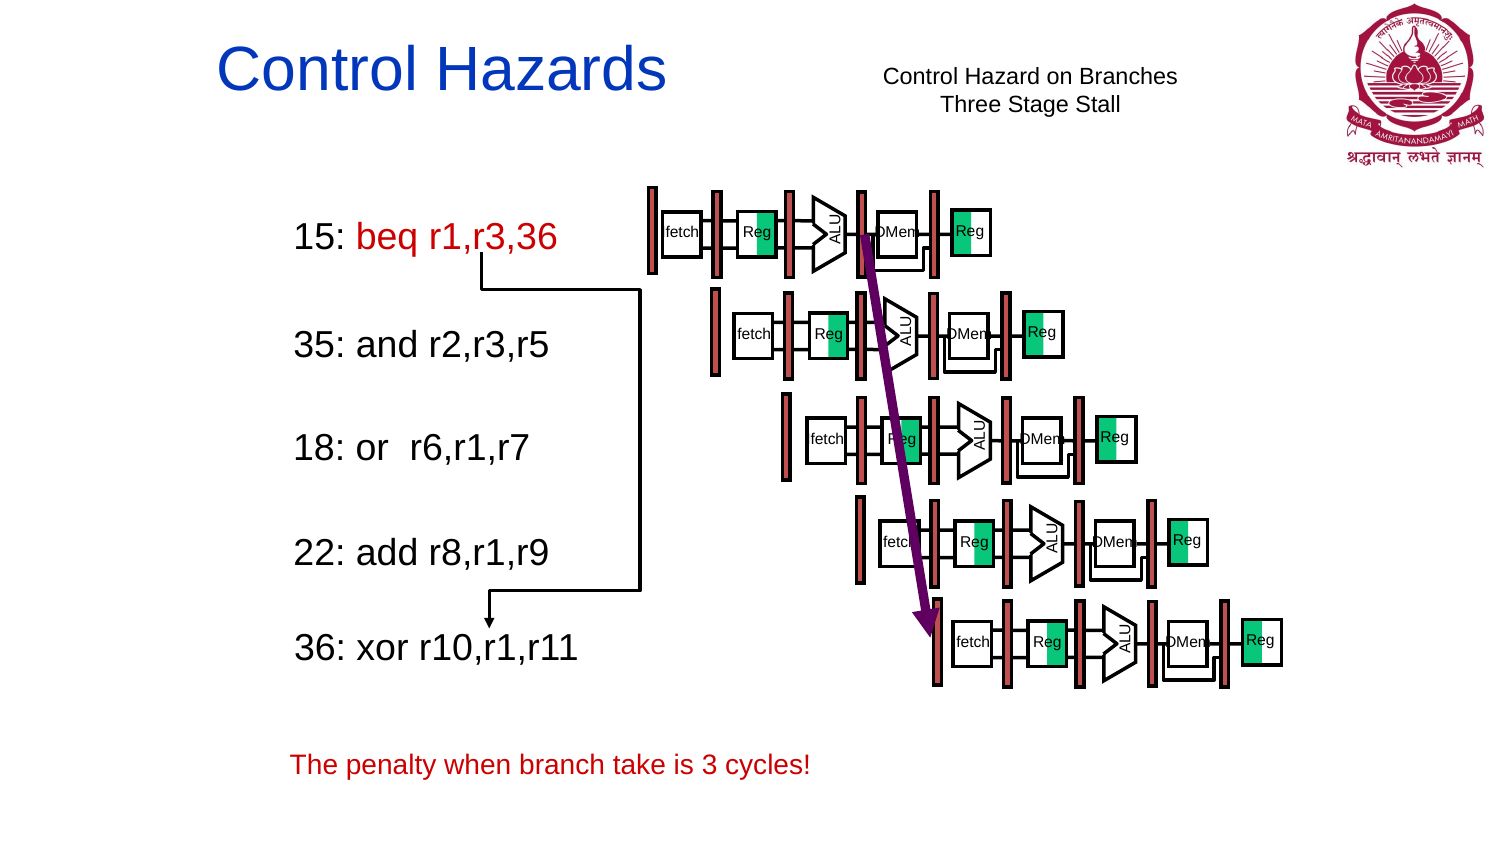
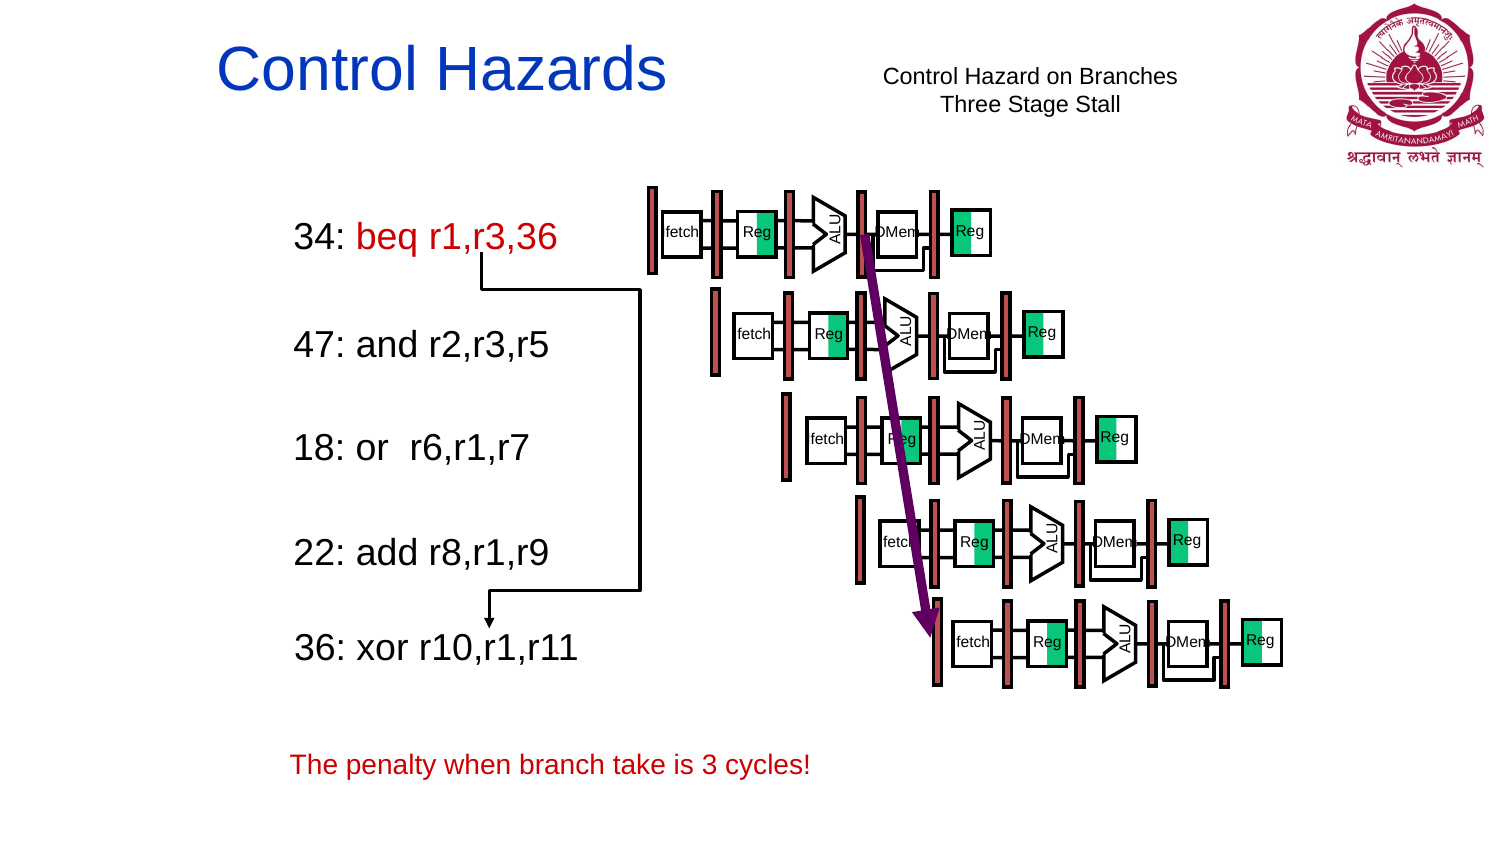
15: 15 -> 34 (319, 237)
35: 35 -> 47 (319, 344)
